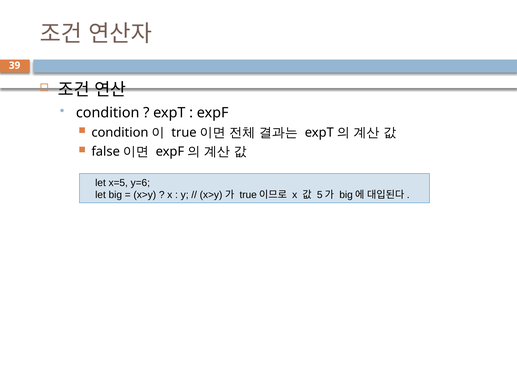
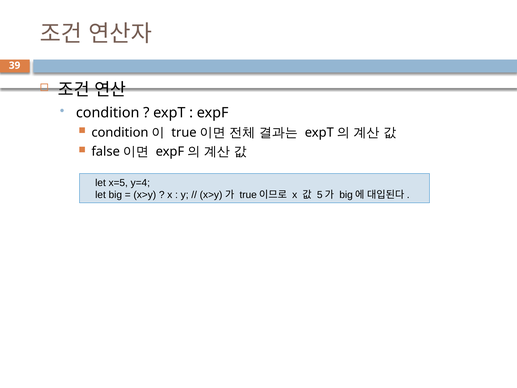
y=6: y=6 -> y=4 (140, 183)
